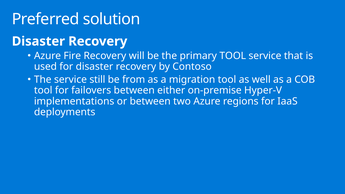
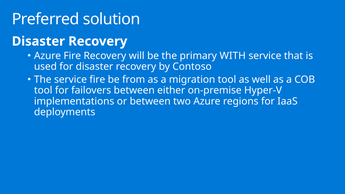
primary TOOL: TOOL -> WITH (233, 56)
service still: still -> fire (97, 80)
